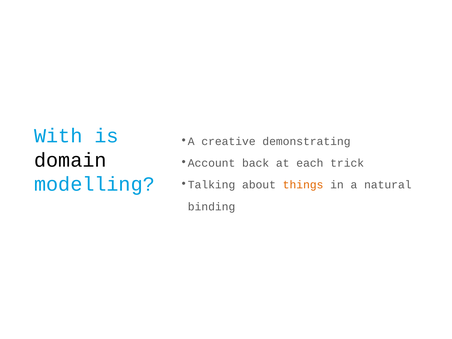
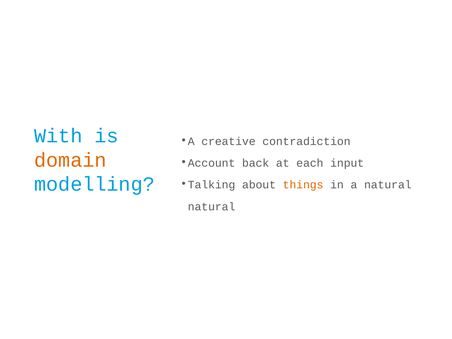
demonstrating: demonstrating -> contradiction (306, 142)
domain colour: black -> orange (70, 160)
trick: trick -> input (347, 163)
binding: binding -> natural (212, 207)
